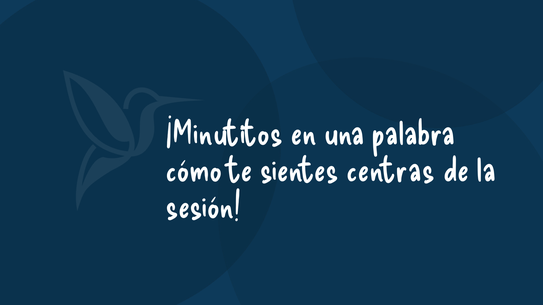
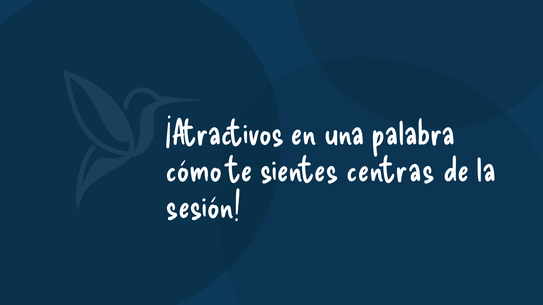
¡Minutitos: ¡Minutitos -> ¡Atractivos (225, 134)
